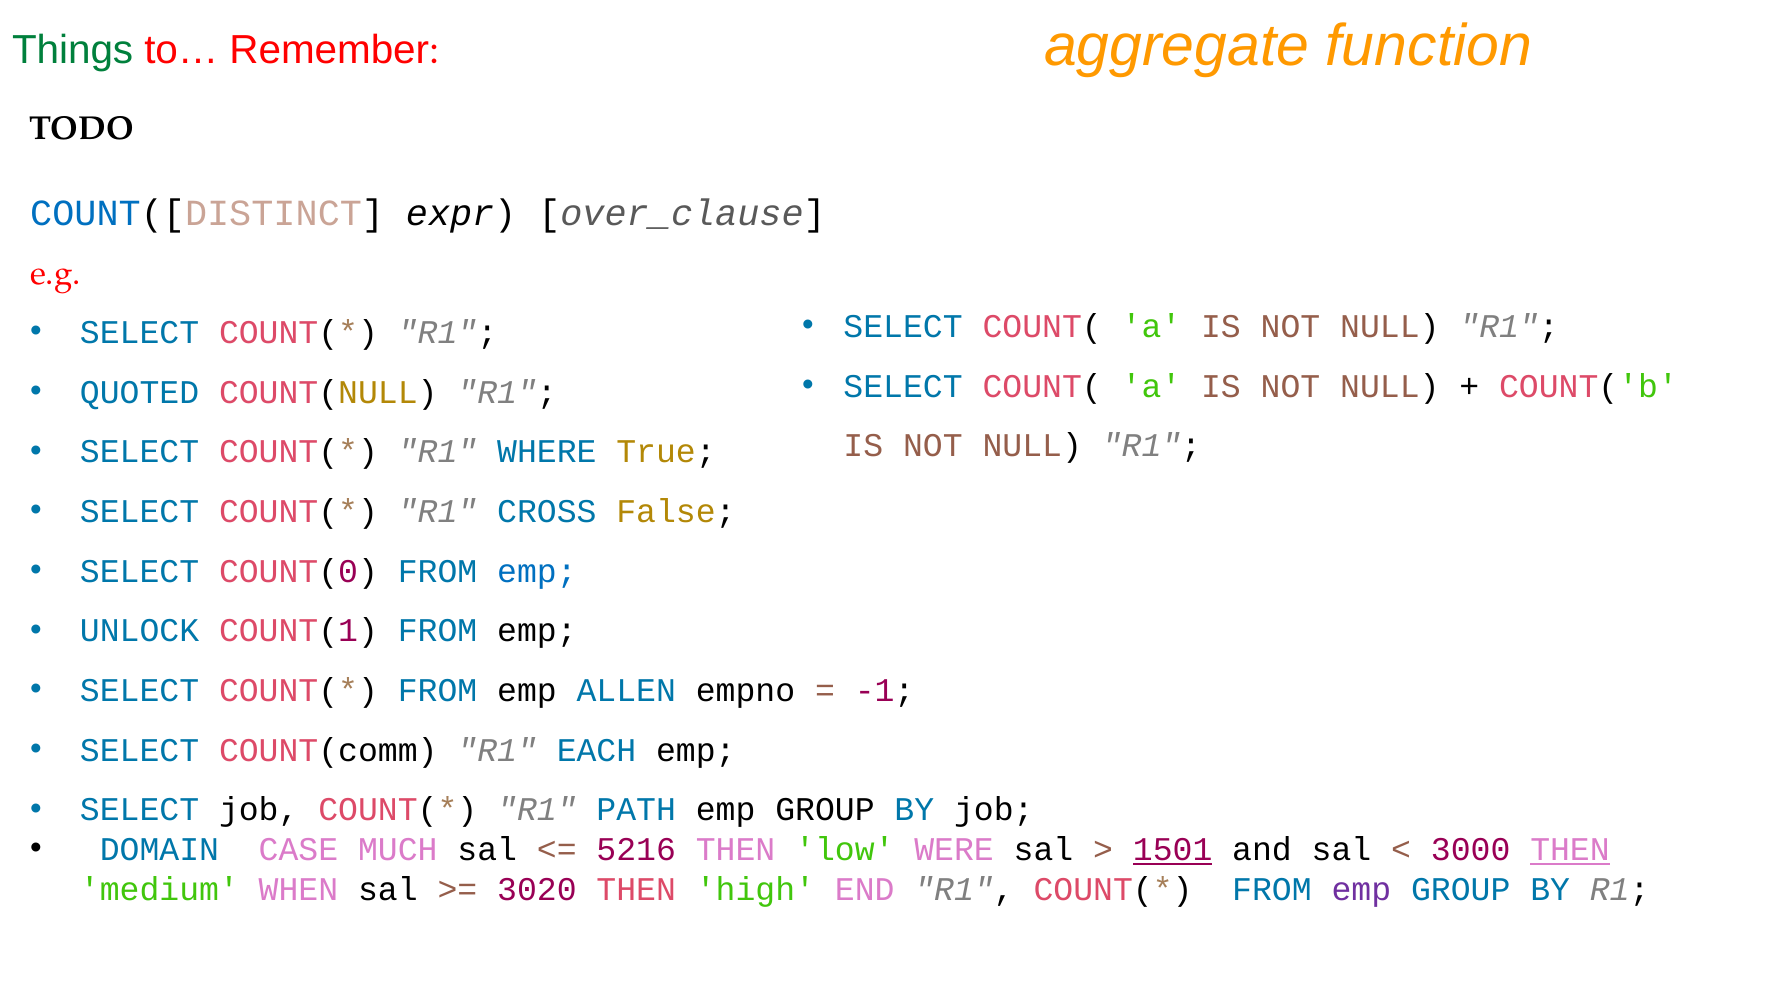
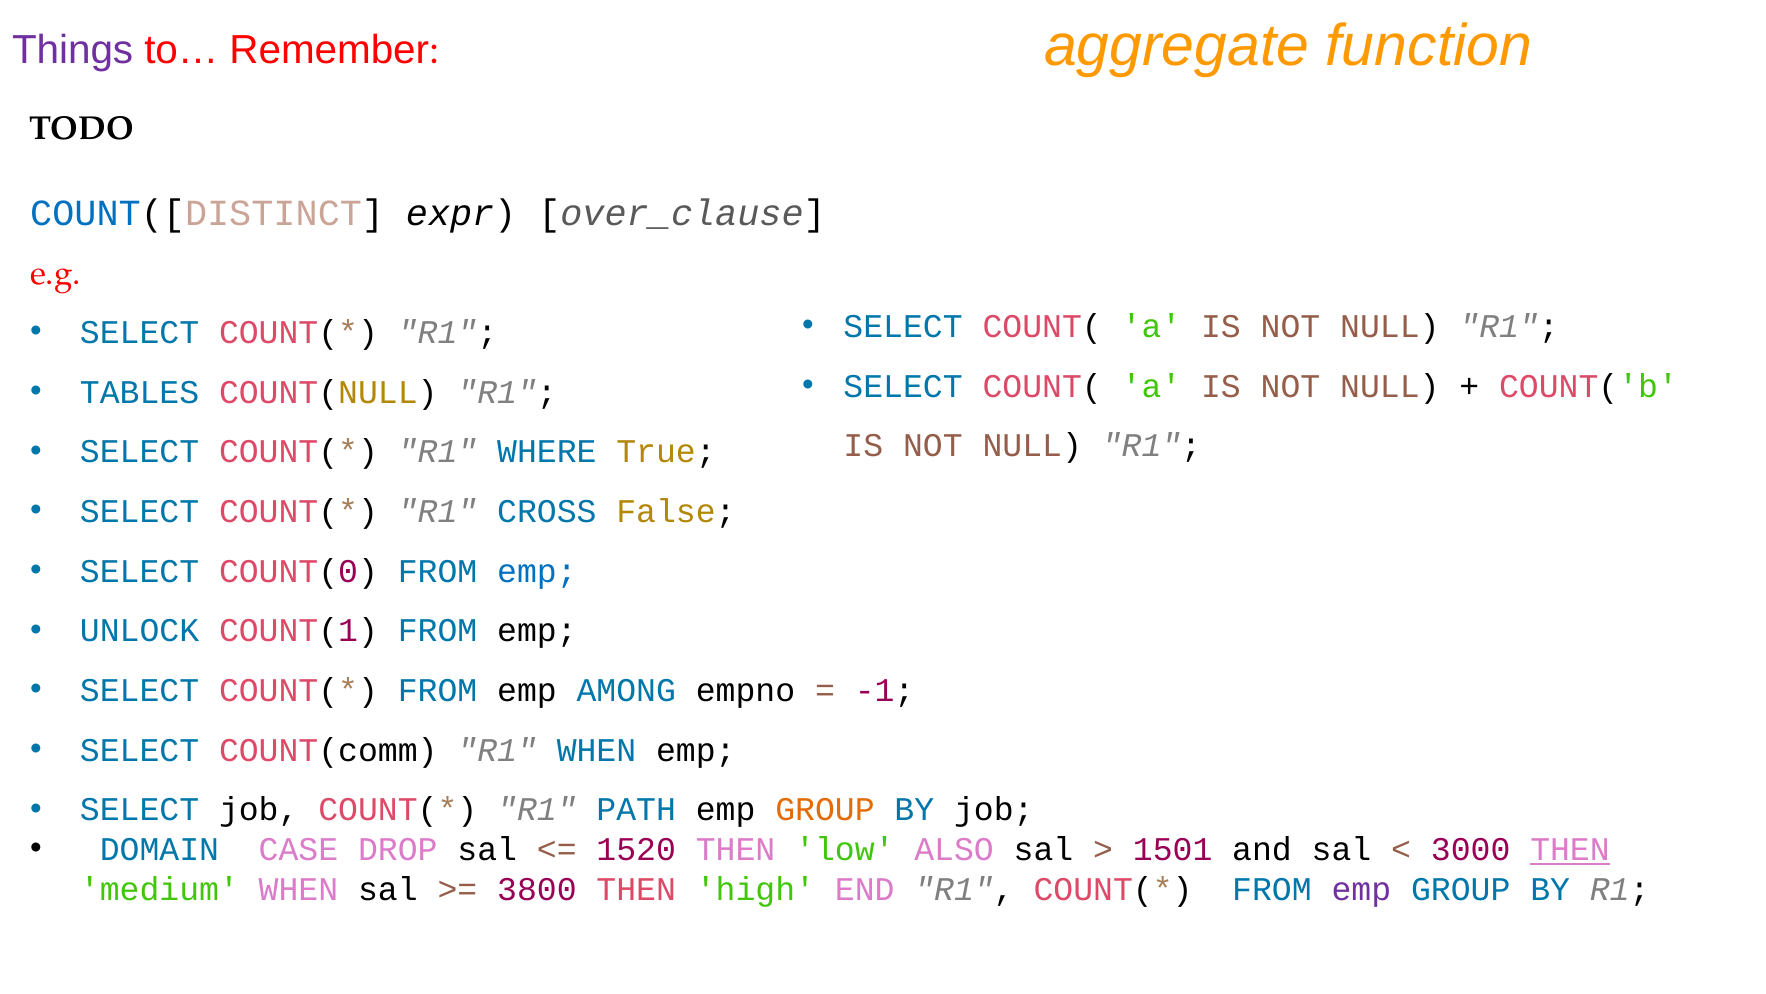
Things colour: green -> purple (73, 51)
QUOTED: QUOTED -> TABLES (140, 392)
ALLEN: ALLEN -> AMONG (626, 690)
R1 EACH: EACH -> WHEN (596, 750)
GROUP colour: black -> orange (825, 809)
MUCH: MUCH -> DROP (398, 849)
5216: 5216 -> 1520 (636, 849)
WERE: WERE -> ALSO (954, 849)
1501 underline: present -> none (1173, 849)
3020: 3020 -> 3800 (537, 889)
